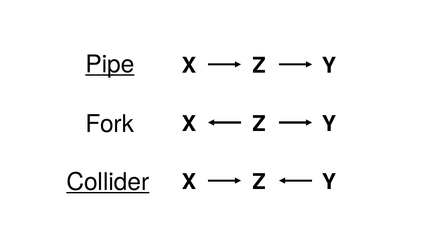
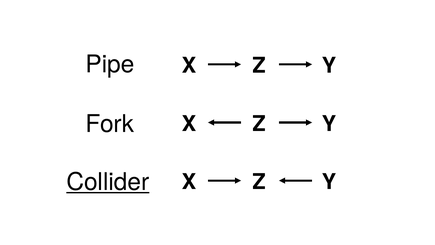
Pipe underline: present -> none (110, 64)
